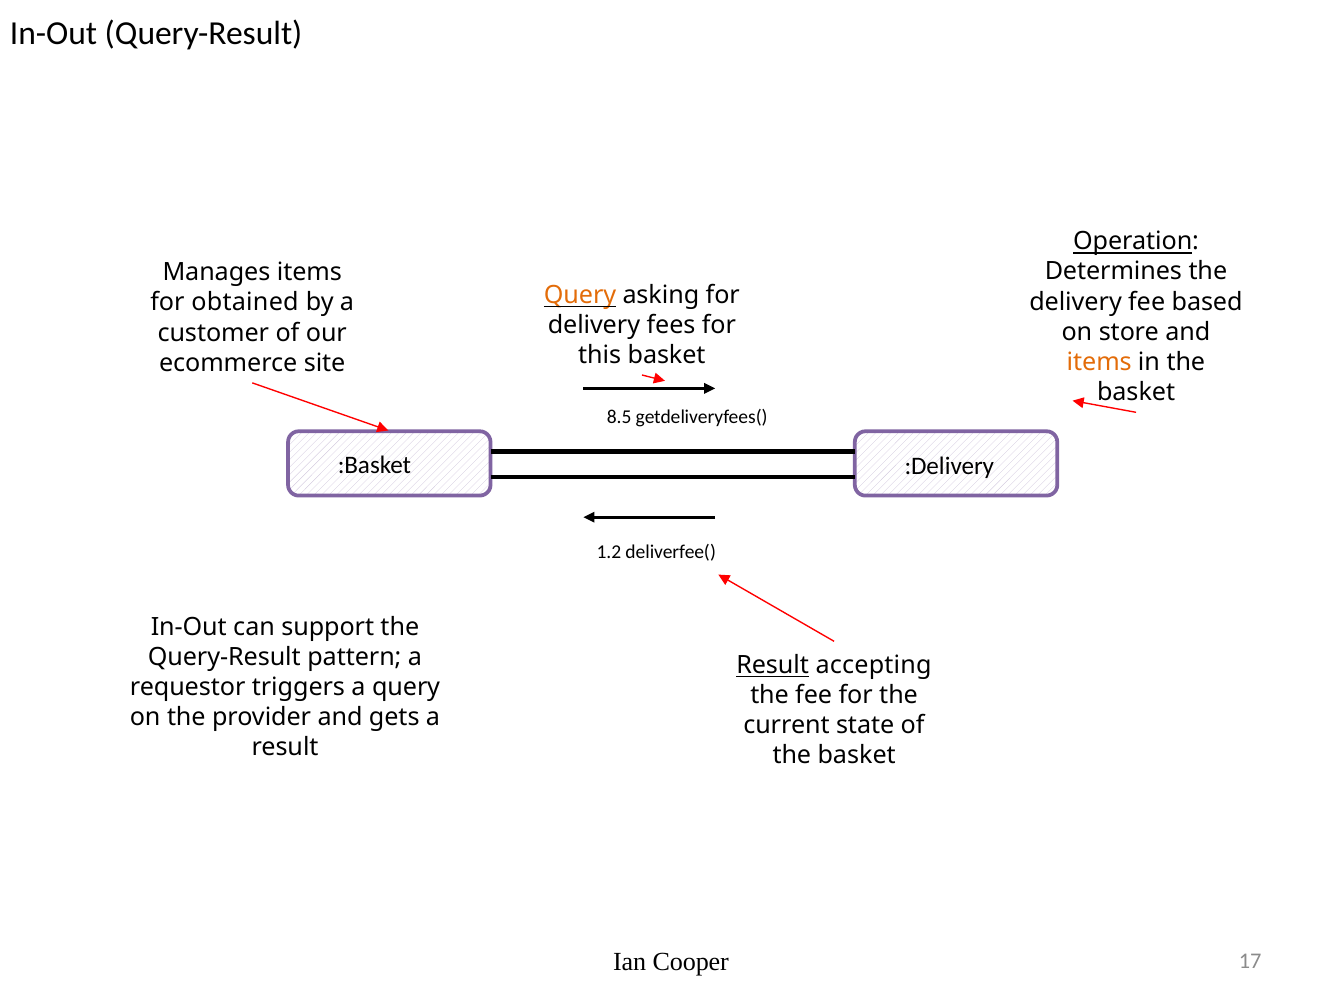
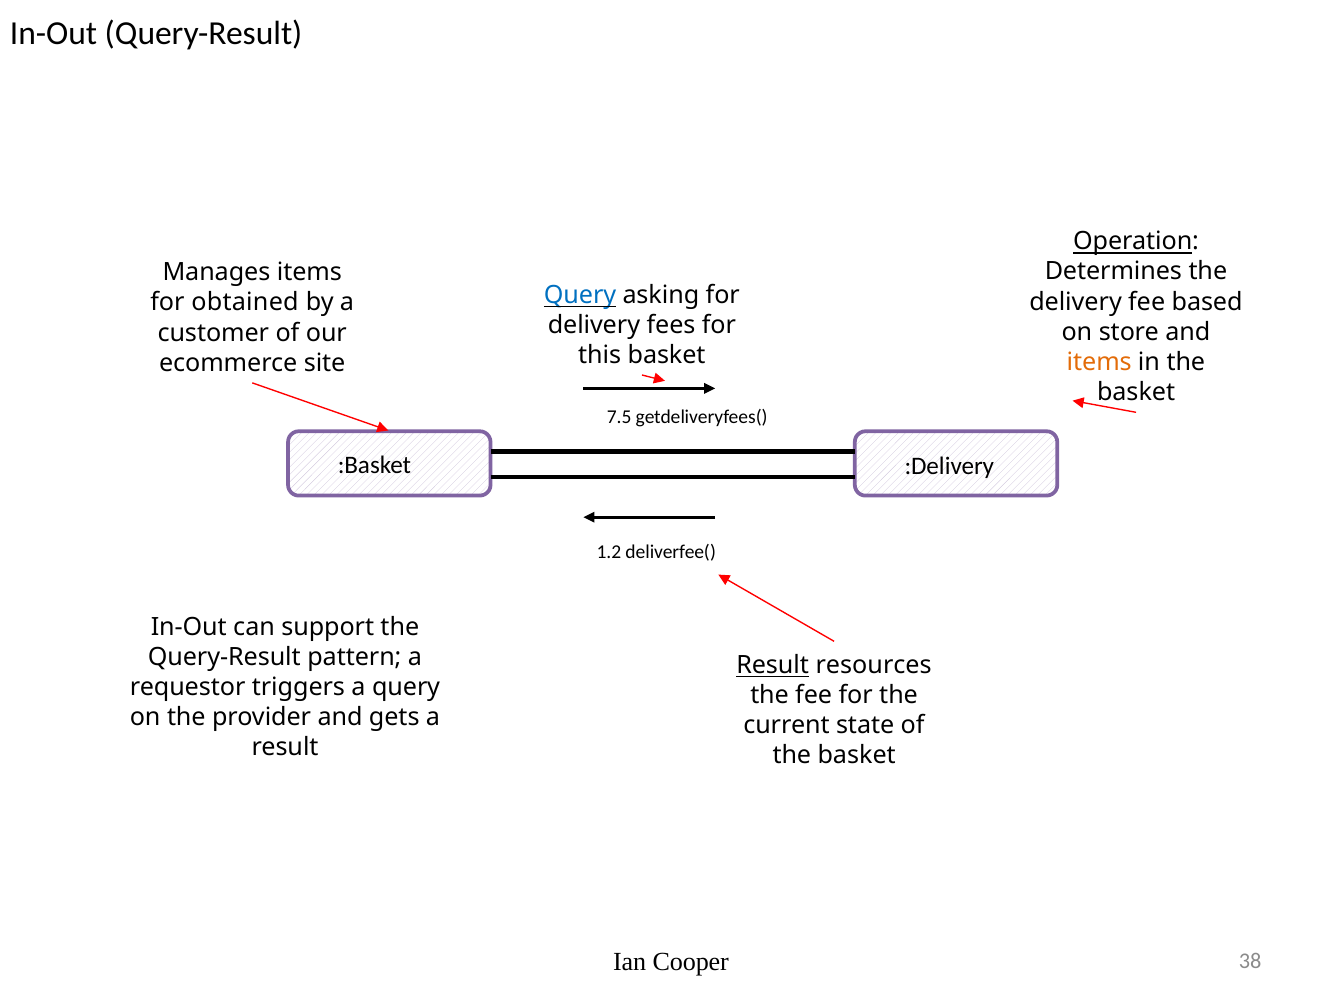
Query colour: orange -> blue (580, 295)
8.5: 8.5 -> 7.5 (619, 417)
accepting: accepting -> resources (874, 664)
17: 17 -> 38 (1250, 961)
